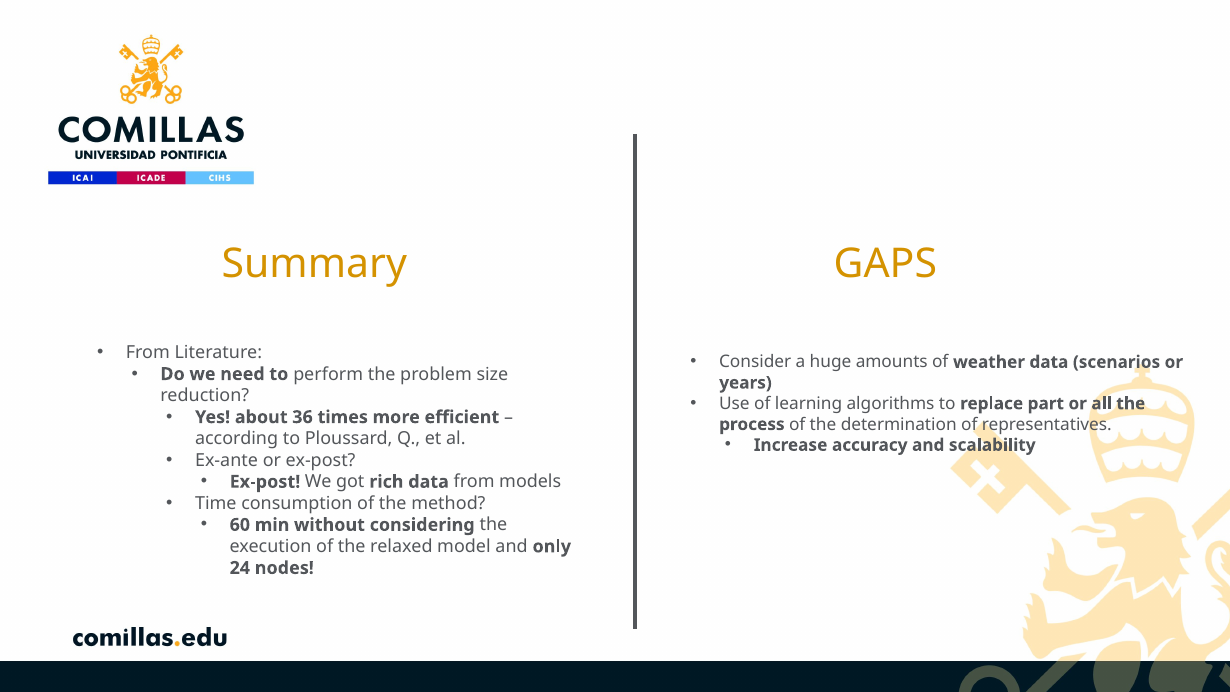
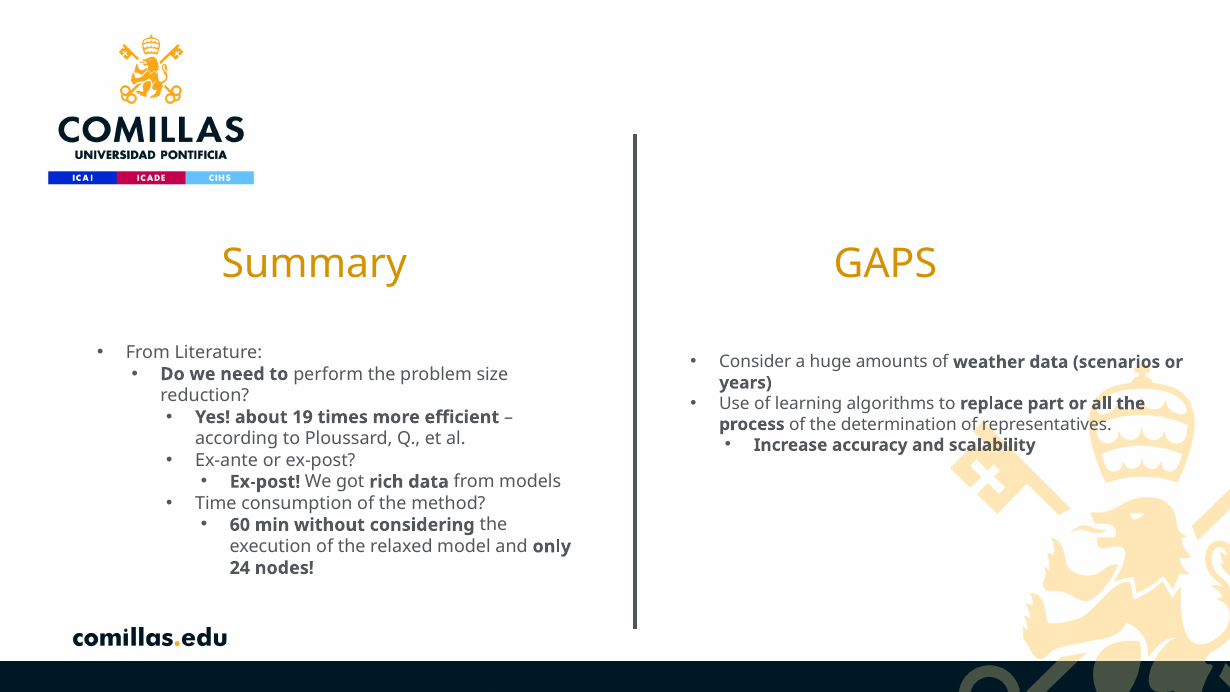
36: 36 -> 19 (303, 417)
